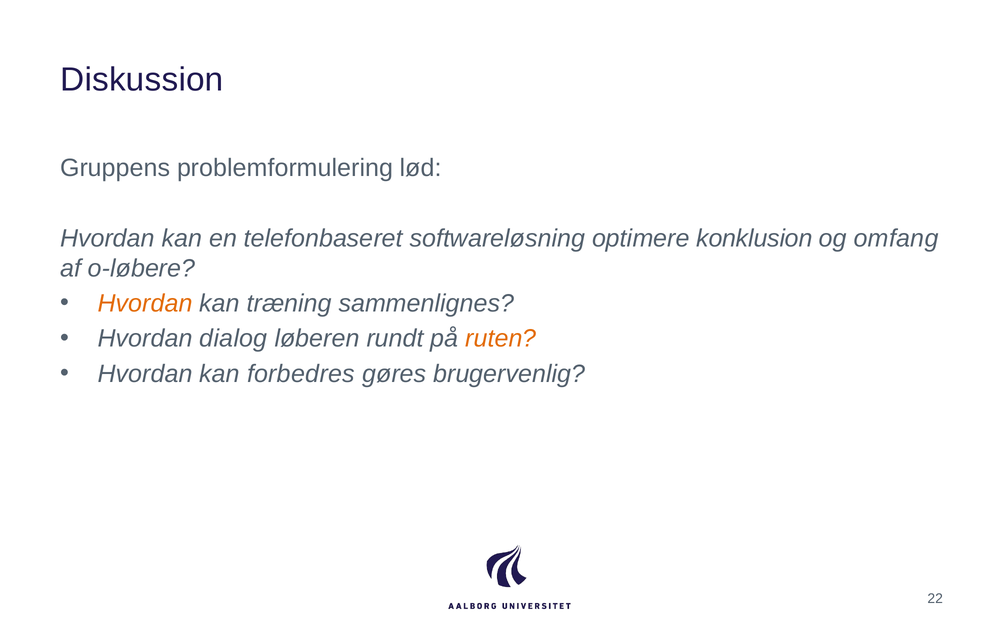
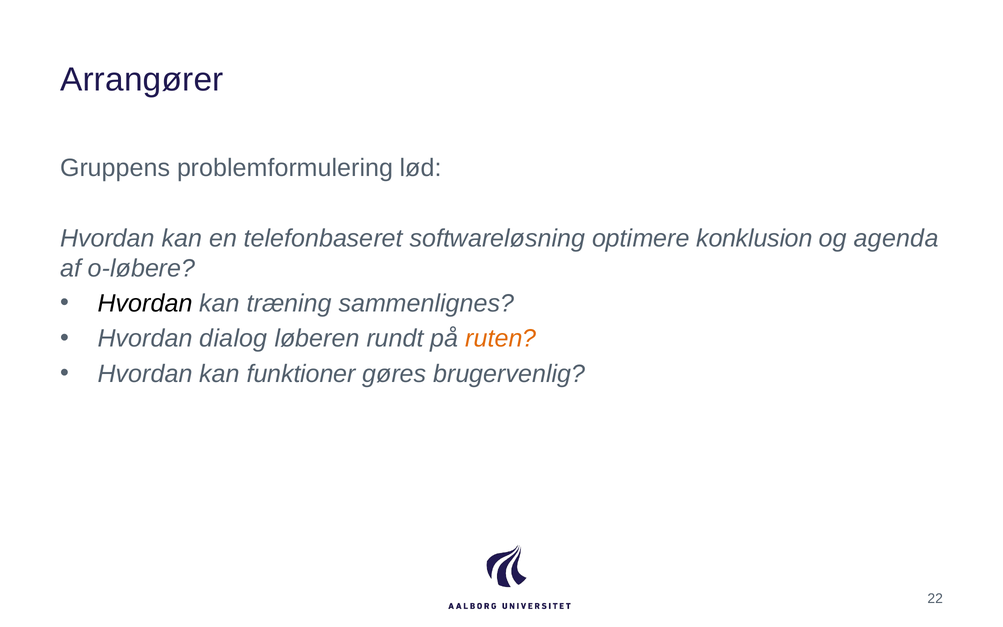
Diskussion: Diskussion -> Arrangører (142, 80)
omfang: omfang -> agenda (896, 238)
Hvordan colour: orange -> black (145, 303)
forbedres: forbedres -> funktioner (301, 374)
